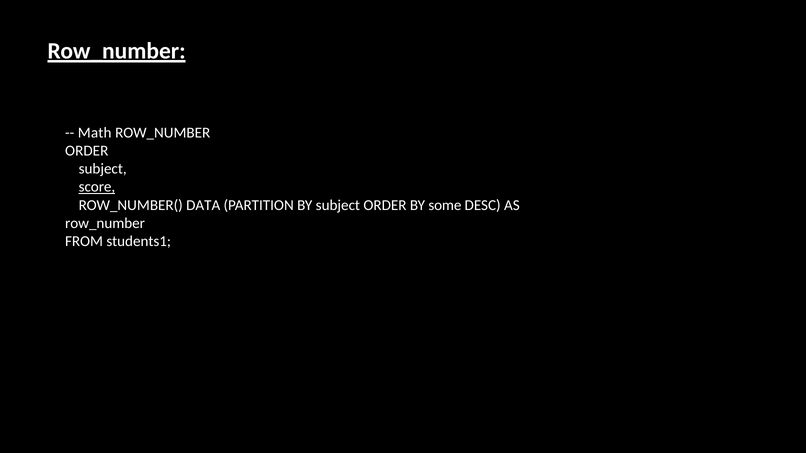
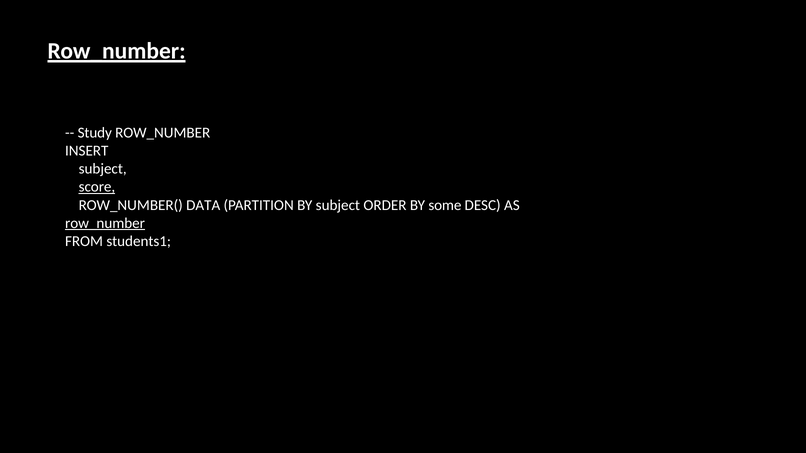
Math: Math -> Study (95, 133)
ORDER: ORDER -> INSERT (87, 151)
row_number underline: none -> present (105, 223)
